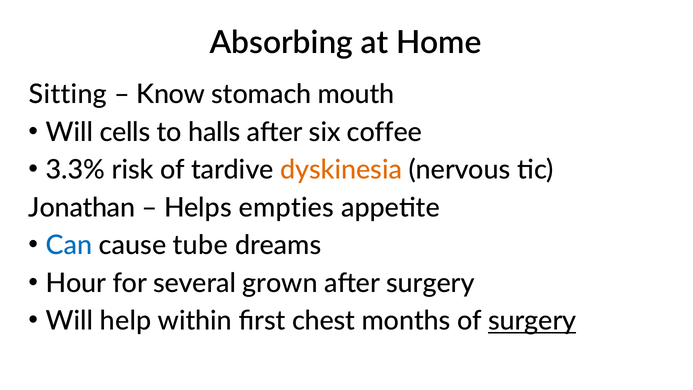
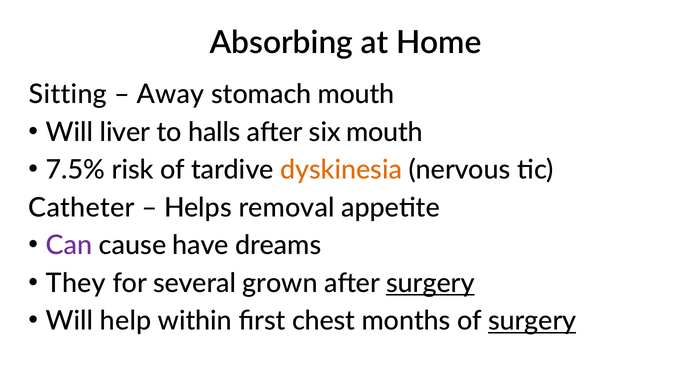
Know: Know -> Away (171, 94)
cells: cells -> liver (125, 132)
six coffee: coffee -> mouth (385, 132)
3.3%: 3.3% -> 7.5% (75, 170)
Jonathan: Jonathan -> Catheter (82, 208)
empties: empties -> removal (287, 208)
Can colour: blue -> purple (69, 245)
tube: tube -> have (201, 245)
Hour: Hour -> They (76, 283)
surgery underline: none -> present (430, 283)
